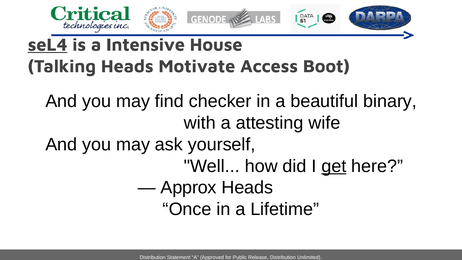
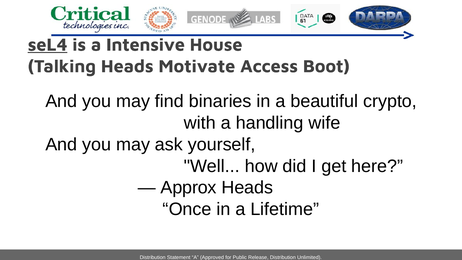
checker: checker -> binaries (220, 101)
binary: binary -> crypto (390, 101)
attesting: attesting -> handling (270, 123)
get underline: present -> none (334, 166)
